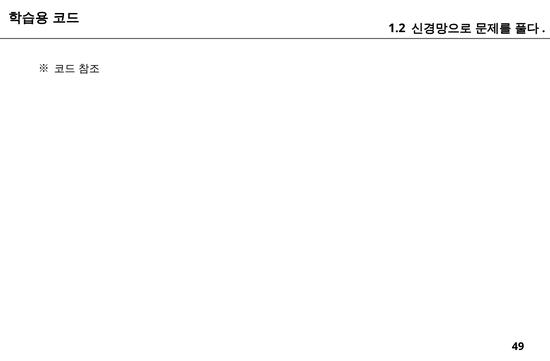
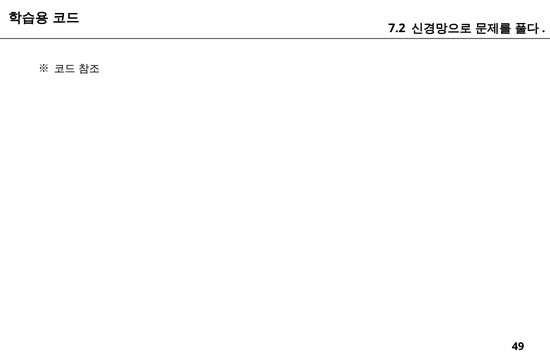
1.2: 1.2 -> 7.2 (397, 28)
